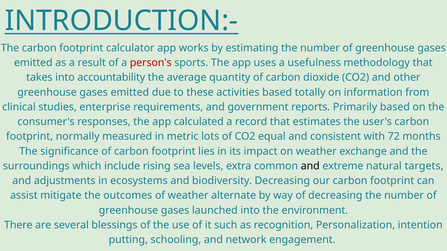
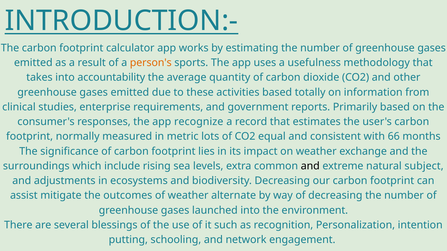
person's colour: red -> orange (151, 63)
calculated: calculated -> recognize (199, 122)
72: 72 -> 66 (394, 137)
targets: targets -> subject (424, 166)
